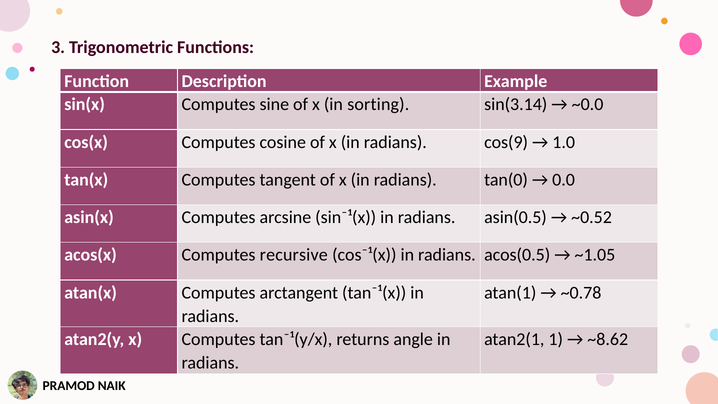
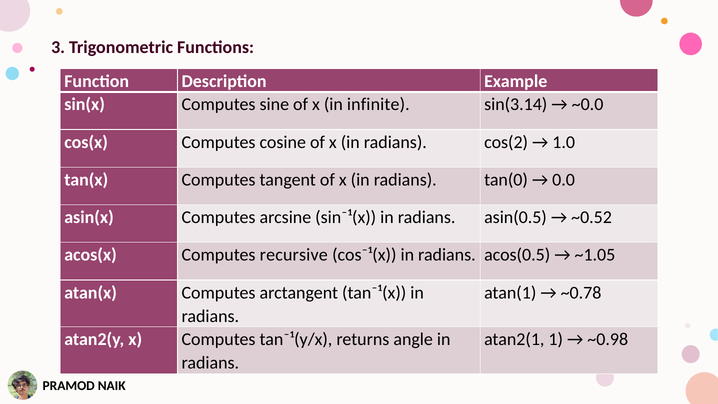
sorting: sorting -> infinite (378, 105)
cos(9: cos(9 -> cos(2 (506, 142)
~8.62: ~8.62 -> ~0.98 (608, 339)
